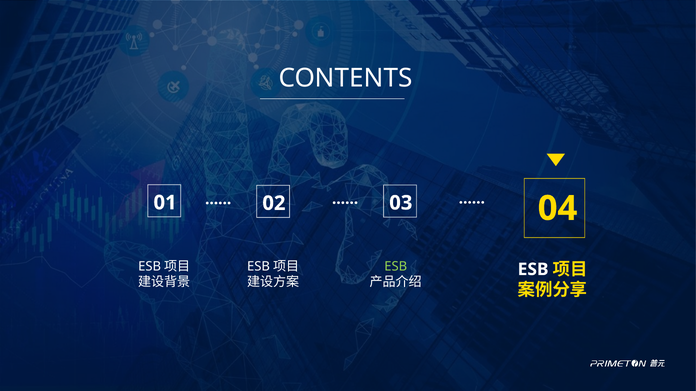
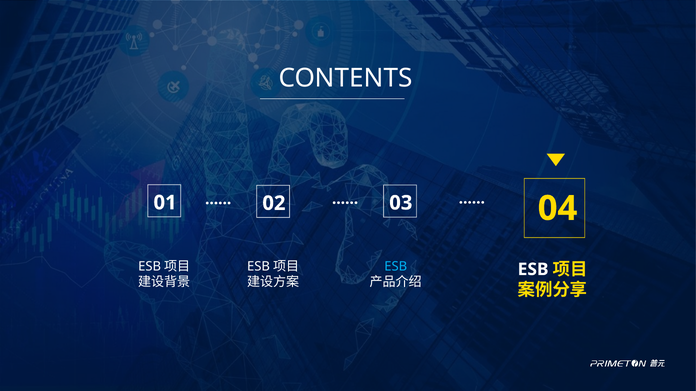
ESB colour: light green -> light blue (396, 267)
